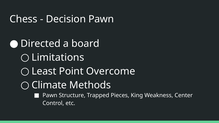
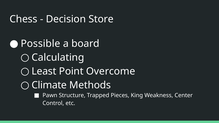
Decision Pawn: Pawn -> Store (101, 19)
Directed: Directed -> Possible (41, 44)
Limitations: Limitations -> Calculating (58, 58)
